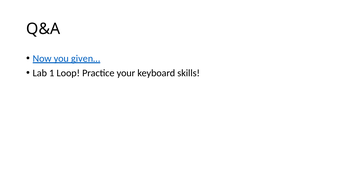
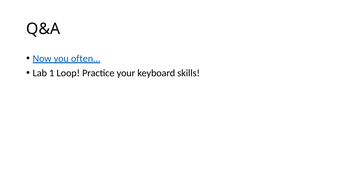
given…: given… -> often… (86, 58)
